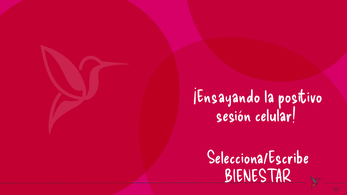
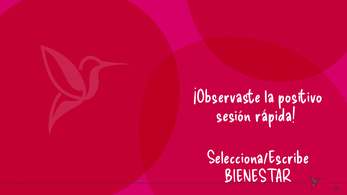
¡Ensayando: ¡Ensayando -> ¡Observaste (227, 97)
celular: celular -> rápida (275, 116)
